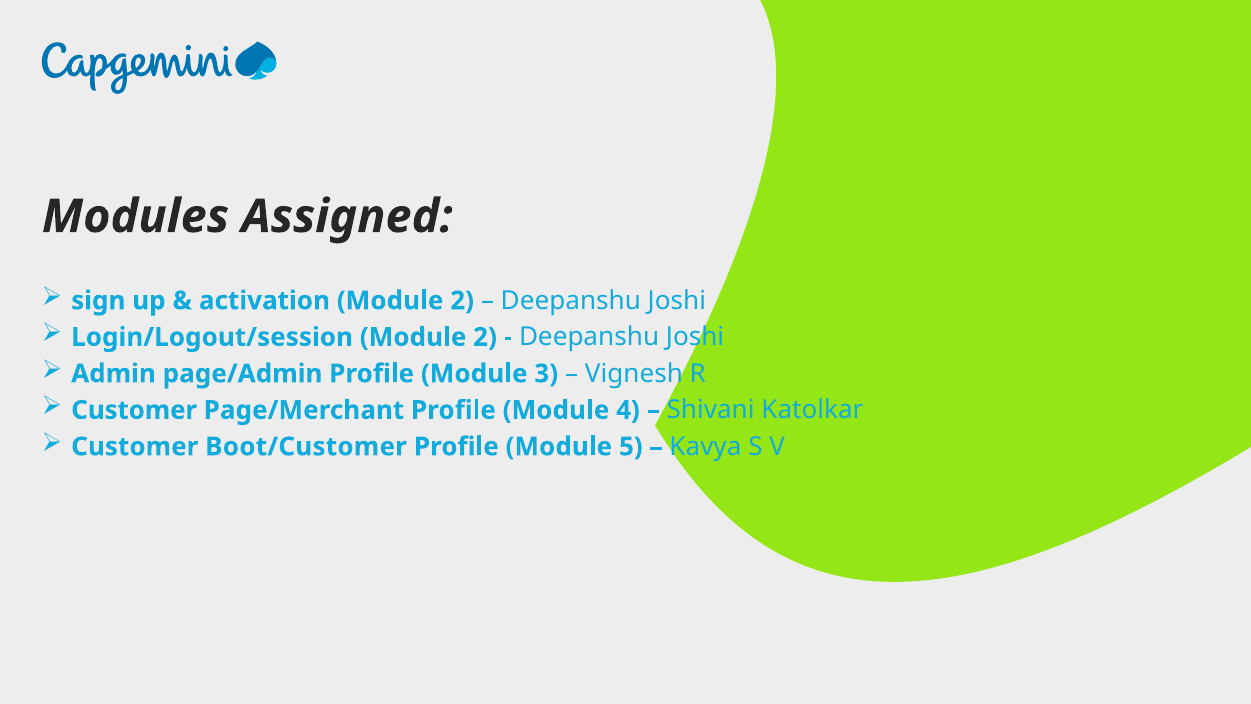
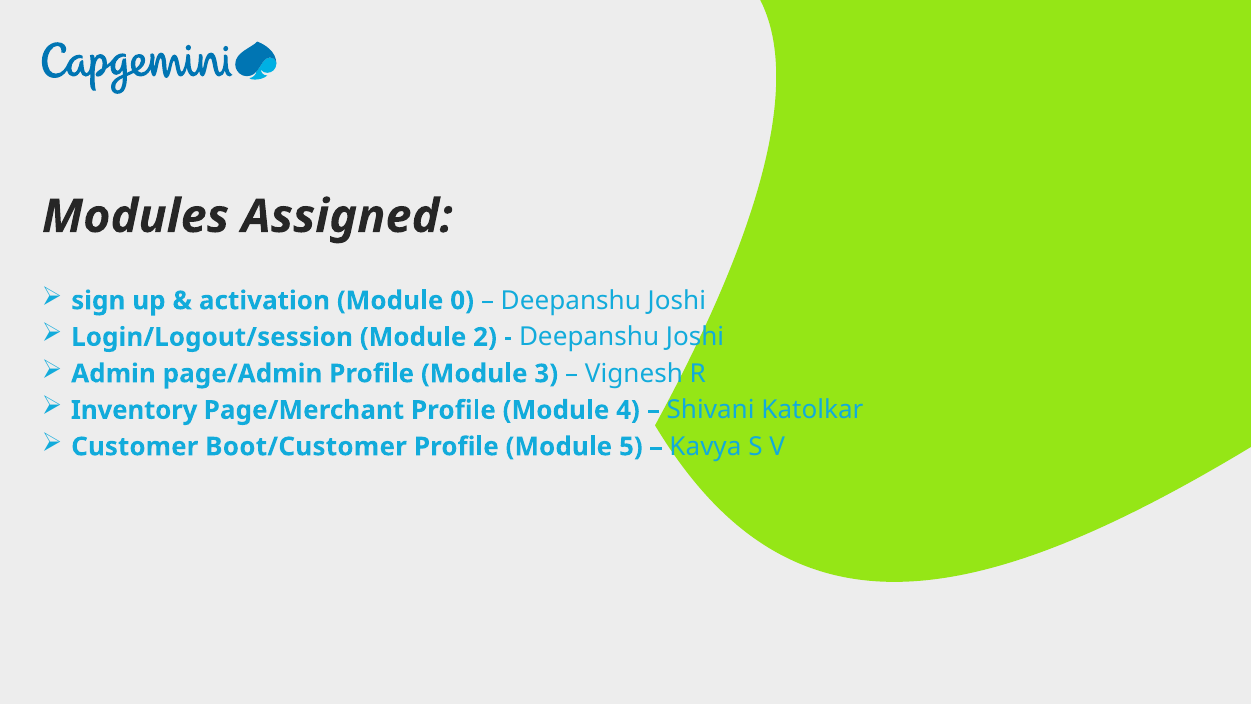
activation Module 2: 2 -> 0 (462, 301)
Customer: Customer -> Inventory (134, 410)
